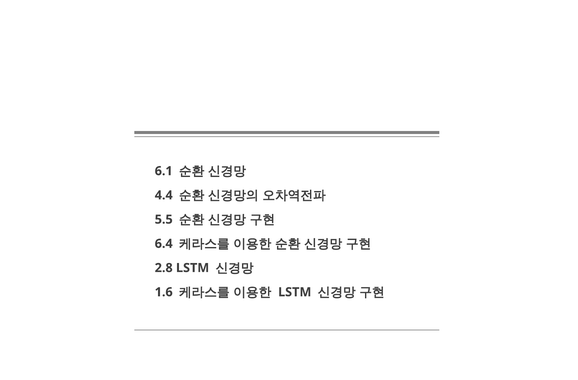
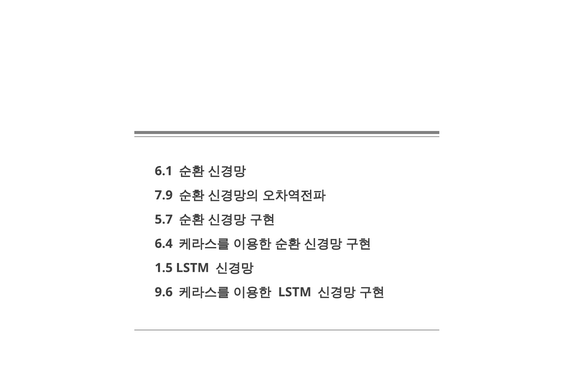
4.4: 4.4 -> 7.9 (164, 195)
5.5: 5.5 -> 5.7 (164, 219)
2.8: 2.8 -> 1.5 (164, 268)
1.6: 1.6 -> 9.6 (164, 292)
